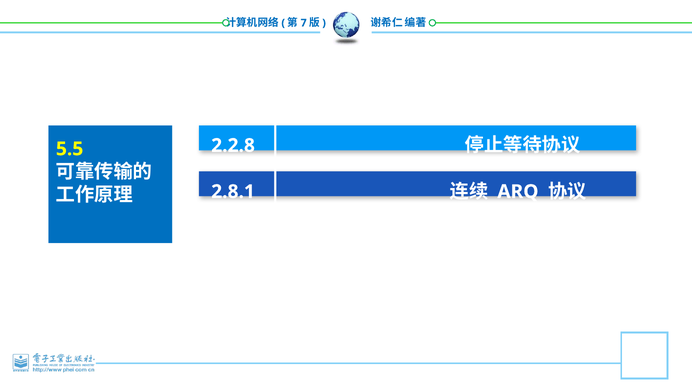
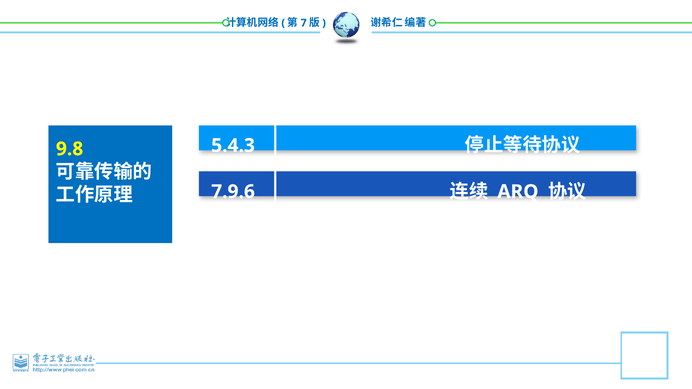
2.2.8: 2.2.8 -> 5.4.3 (233, 146)
5.5: 5.5 -> 9.8 (70, 149)
2.8.1: 2.8.1 -> 7.9.6 (233, 192)
